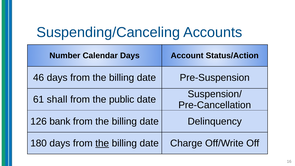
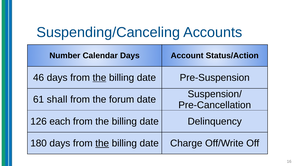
the underline: none -> present (99, 78)
public: public -> forum (122, 99)
bank: bank -> each (60, 121)
